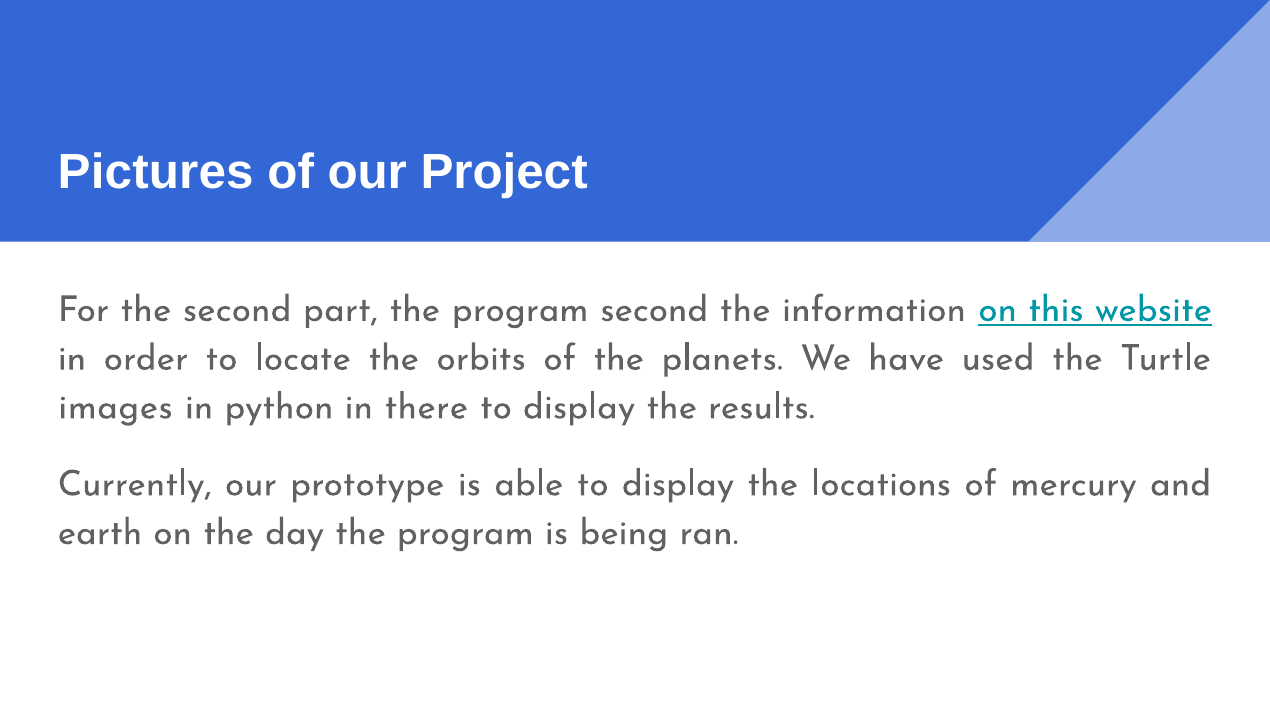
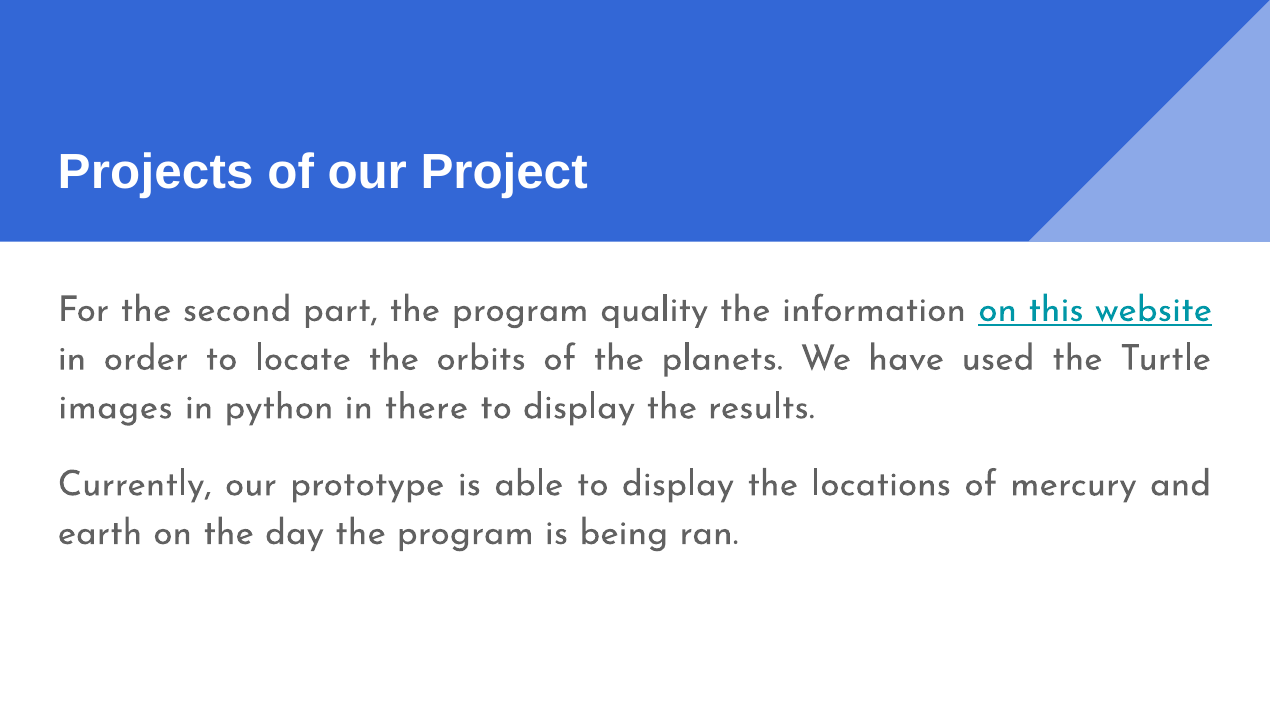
Pictures: Pictures -> Projects (156, 172)
program second: second -> quality (654, 310)
